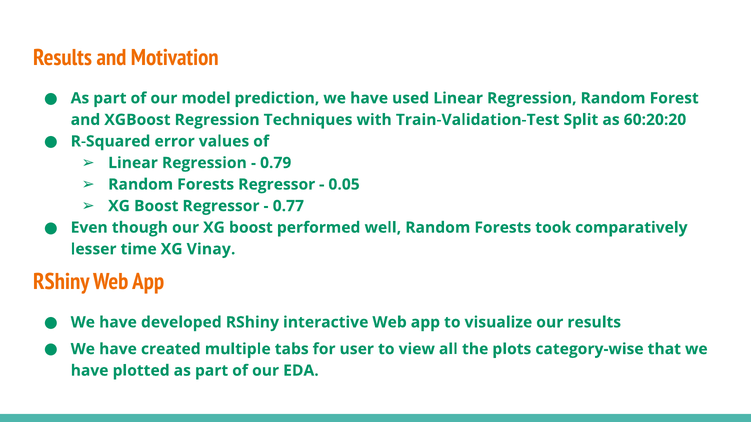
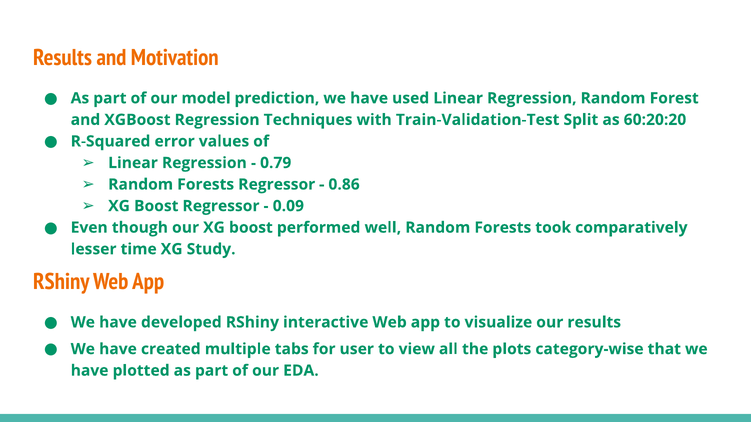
0.05: 0.05 -> 0.86 (344, 185)
0.77: 0.77 -> 0.09 (288, 206)
Vinay: Vinay -> Study (211, 249)
